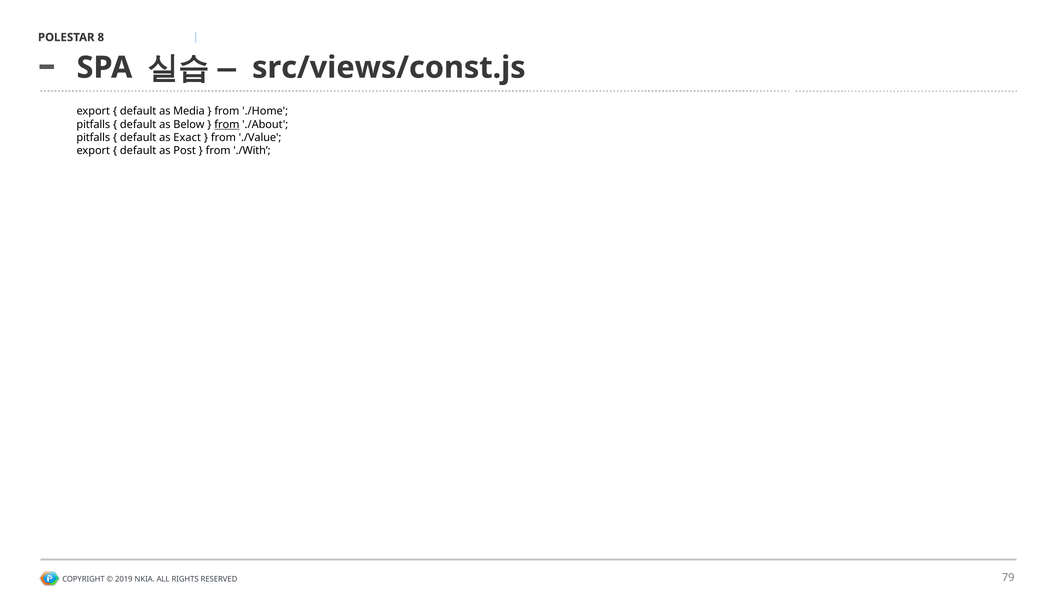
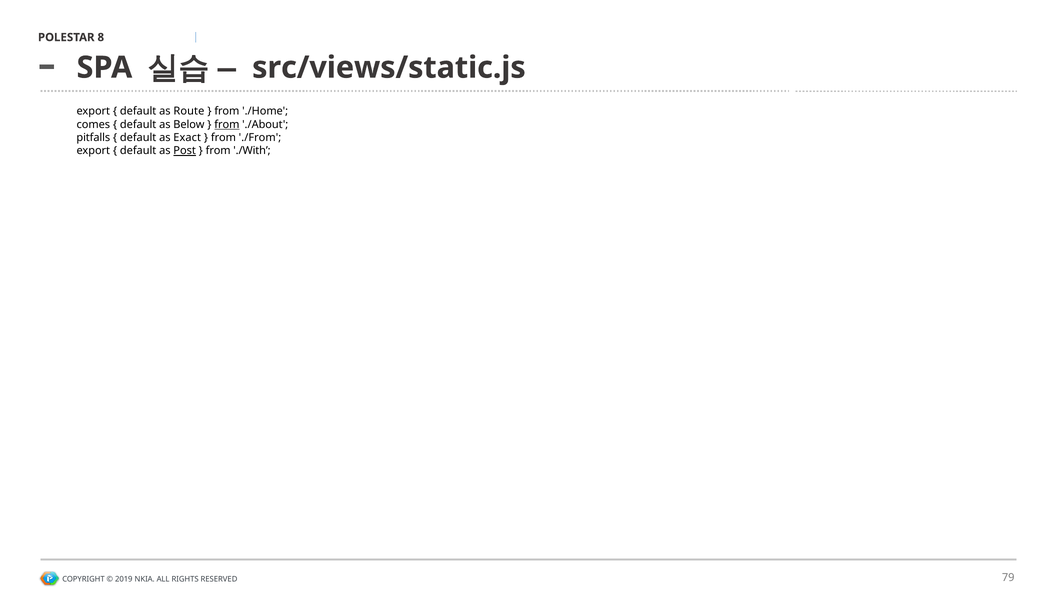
src/views/const.js: src/views/const.js -> src/views/static.js (389, 68)
Media: Media -> Route (189, 111)
pitfalls: pitfalls -> comes (93, 124)
./Value: ./Value -> ./From (260, 138)
Post underline: none -> present (185, 151)
